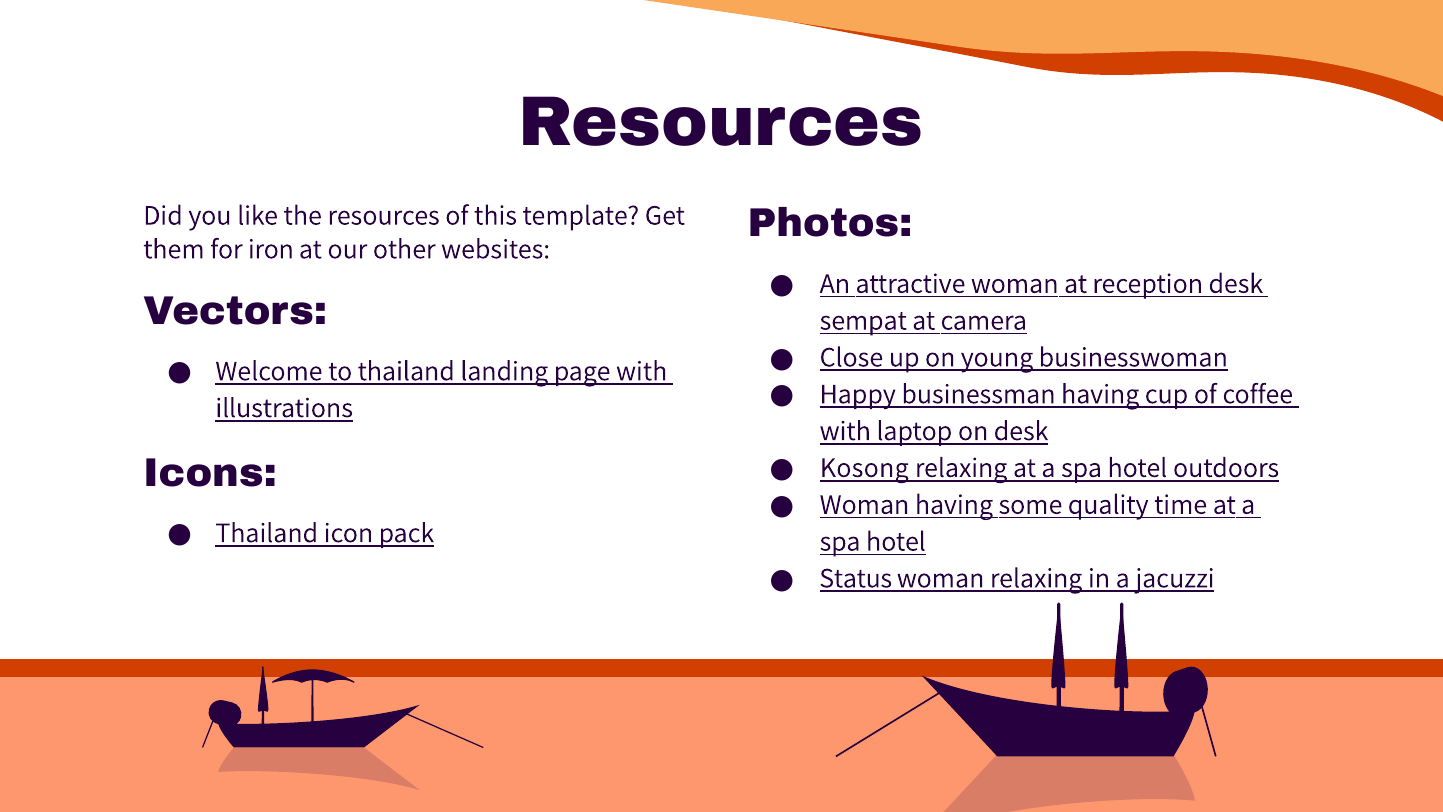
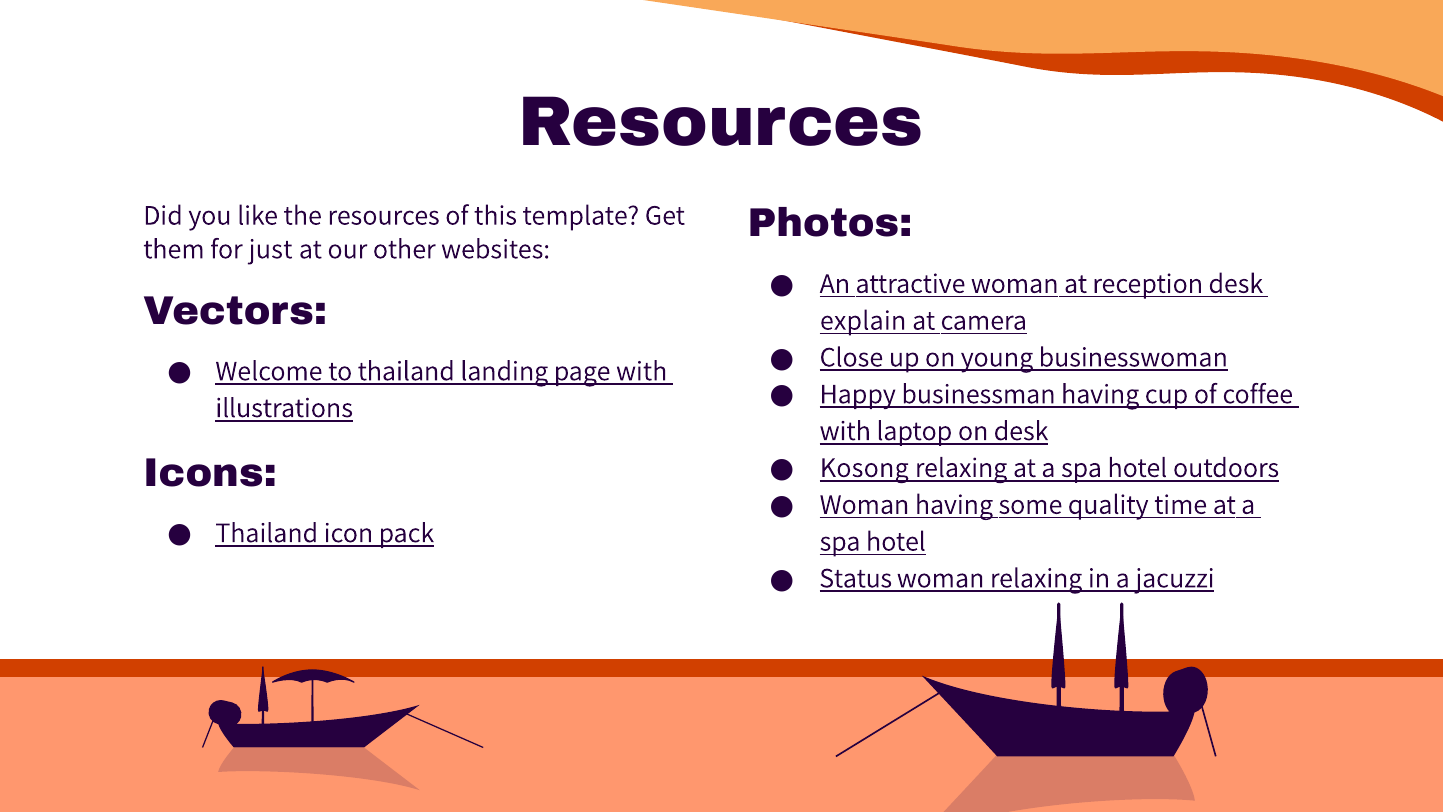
iron: iron -> just (271, 249)
sempat: sempat -> explain (863, 320)
